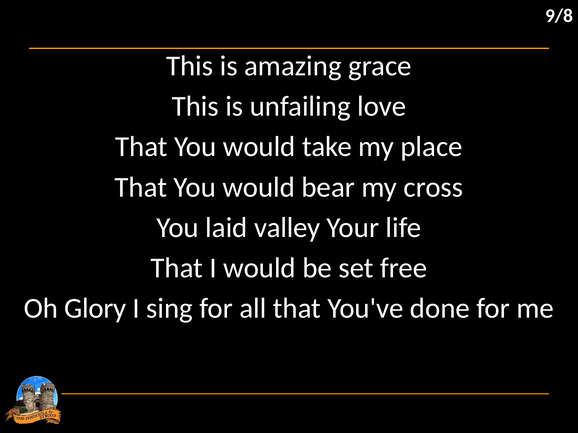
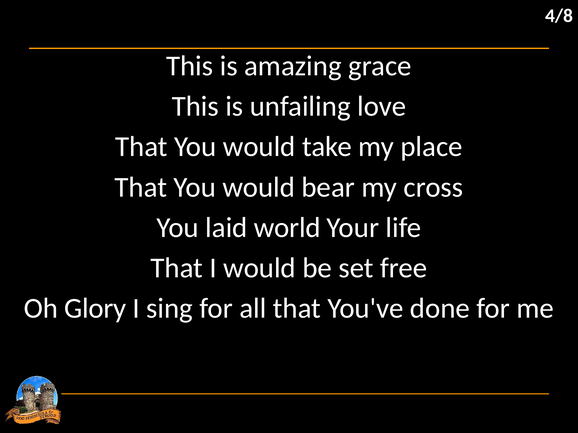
9/8: 9/8 -> 4/8 (559, 16)
valley: valley -> world (287, 228)
